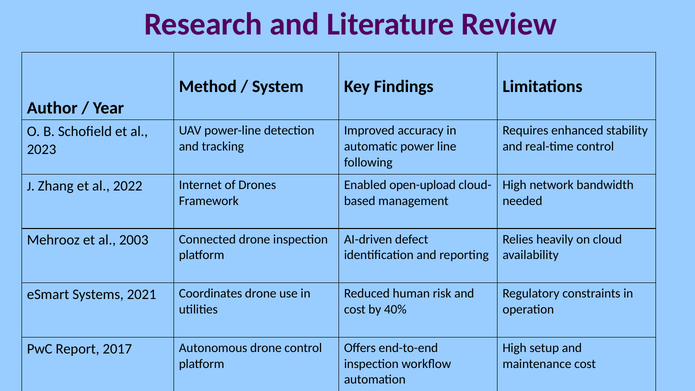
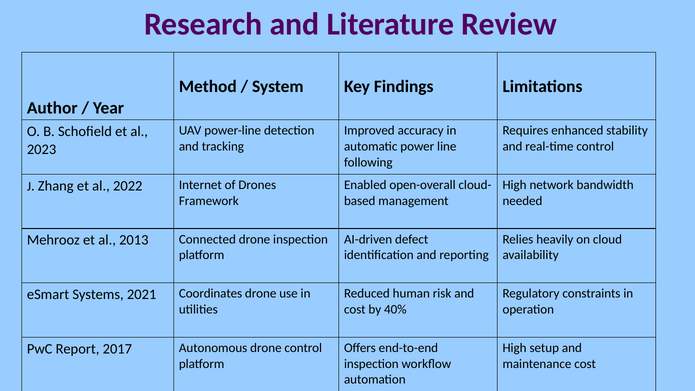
open-upload: open-upload -> open-overall (423, 185)
2003: 2003 -> 2013 (134, 240)
